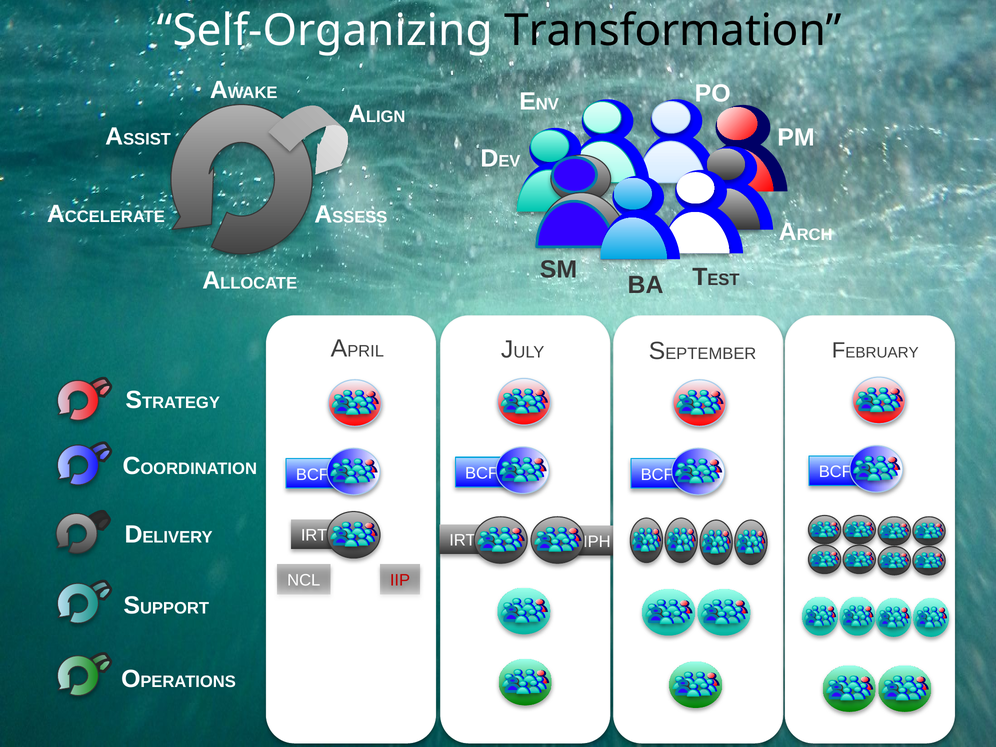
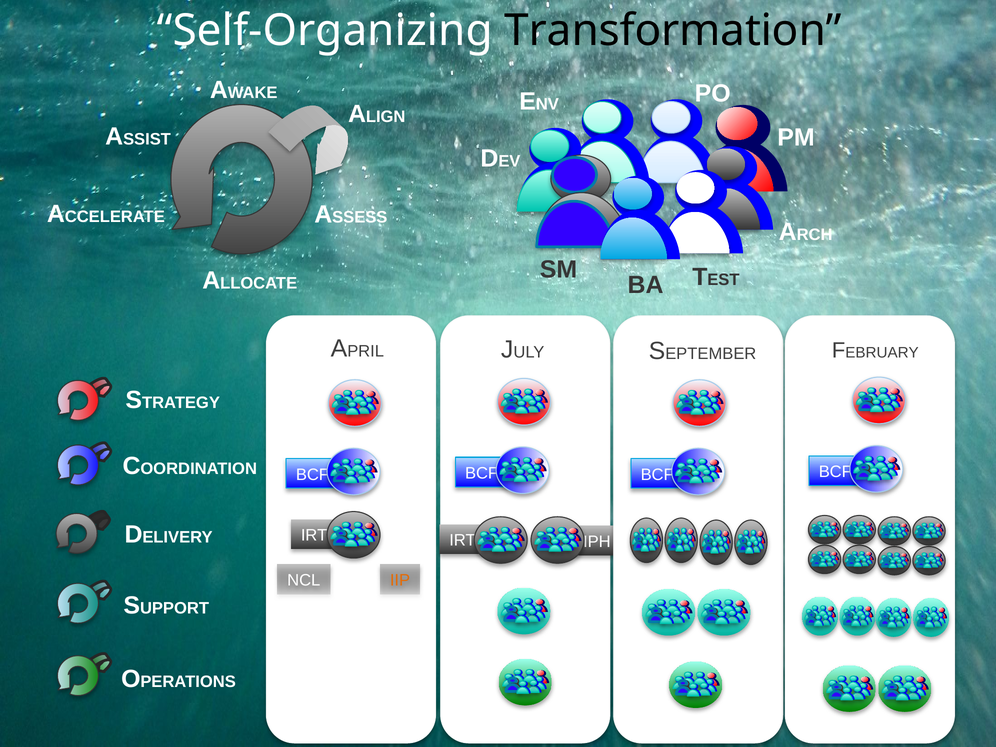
IIP colour: red -> orange (400, 581)
